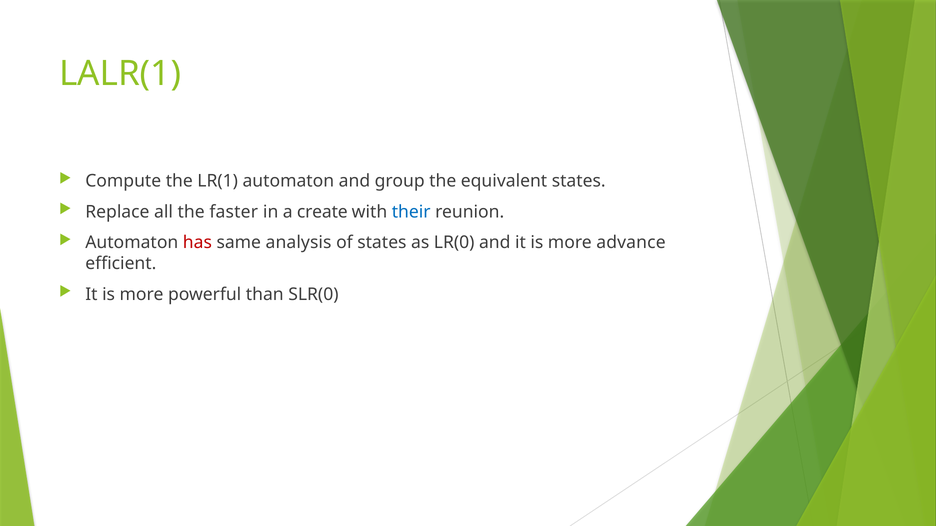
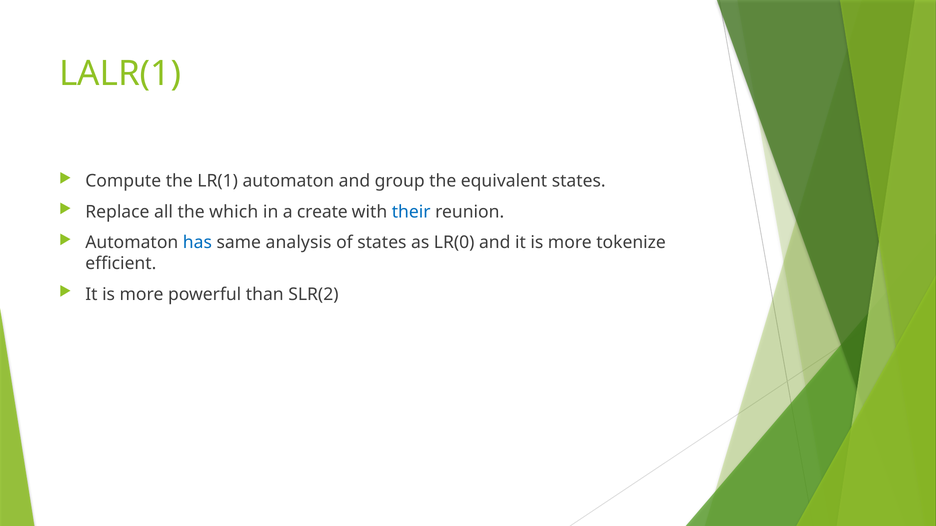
faster: faster -> which (234, 212)
has colour: red -> blue (197, 243)
advance: advance -> tokenize (631, 243)
SLR(0: SLR(0 -> SLR(2 (313, 295)
